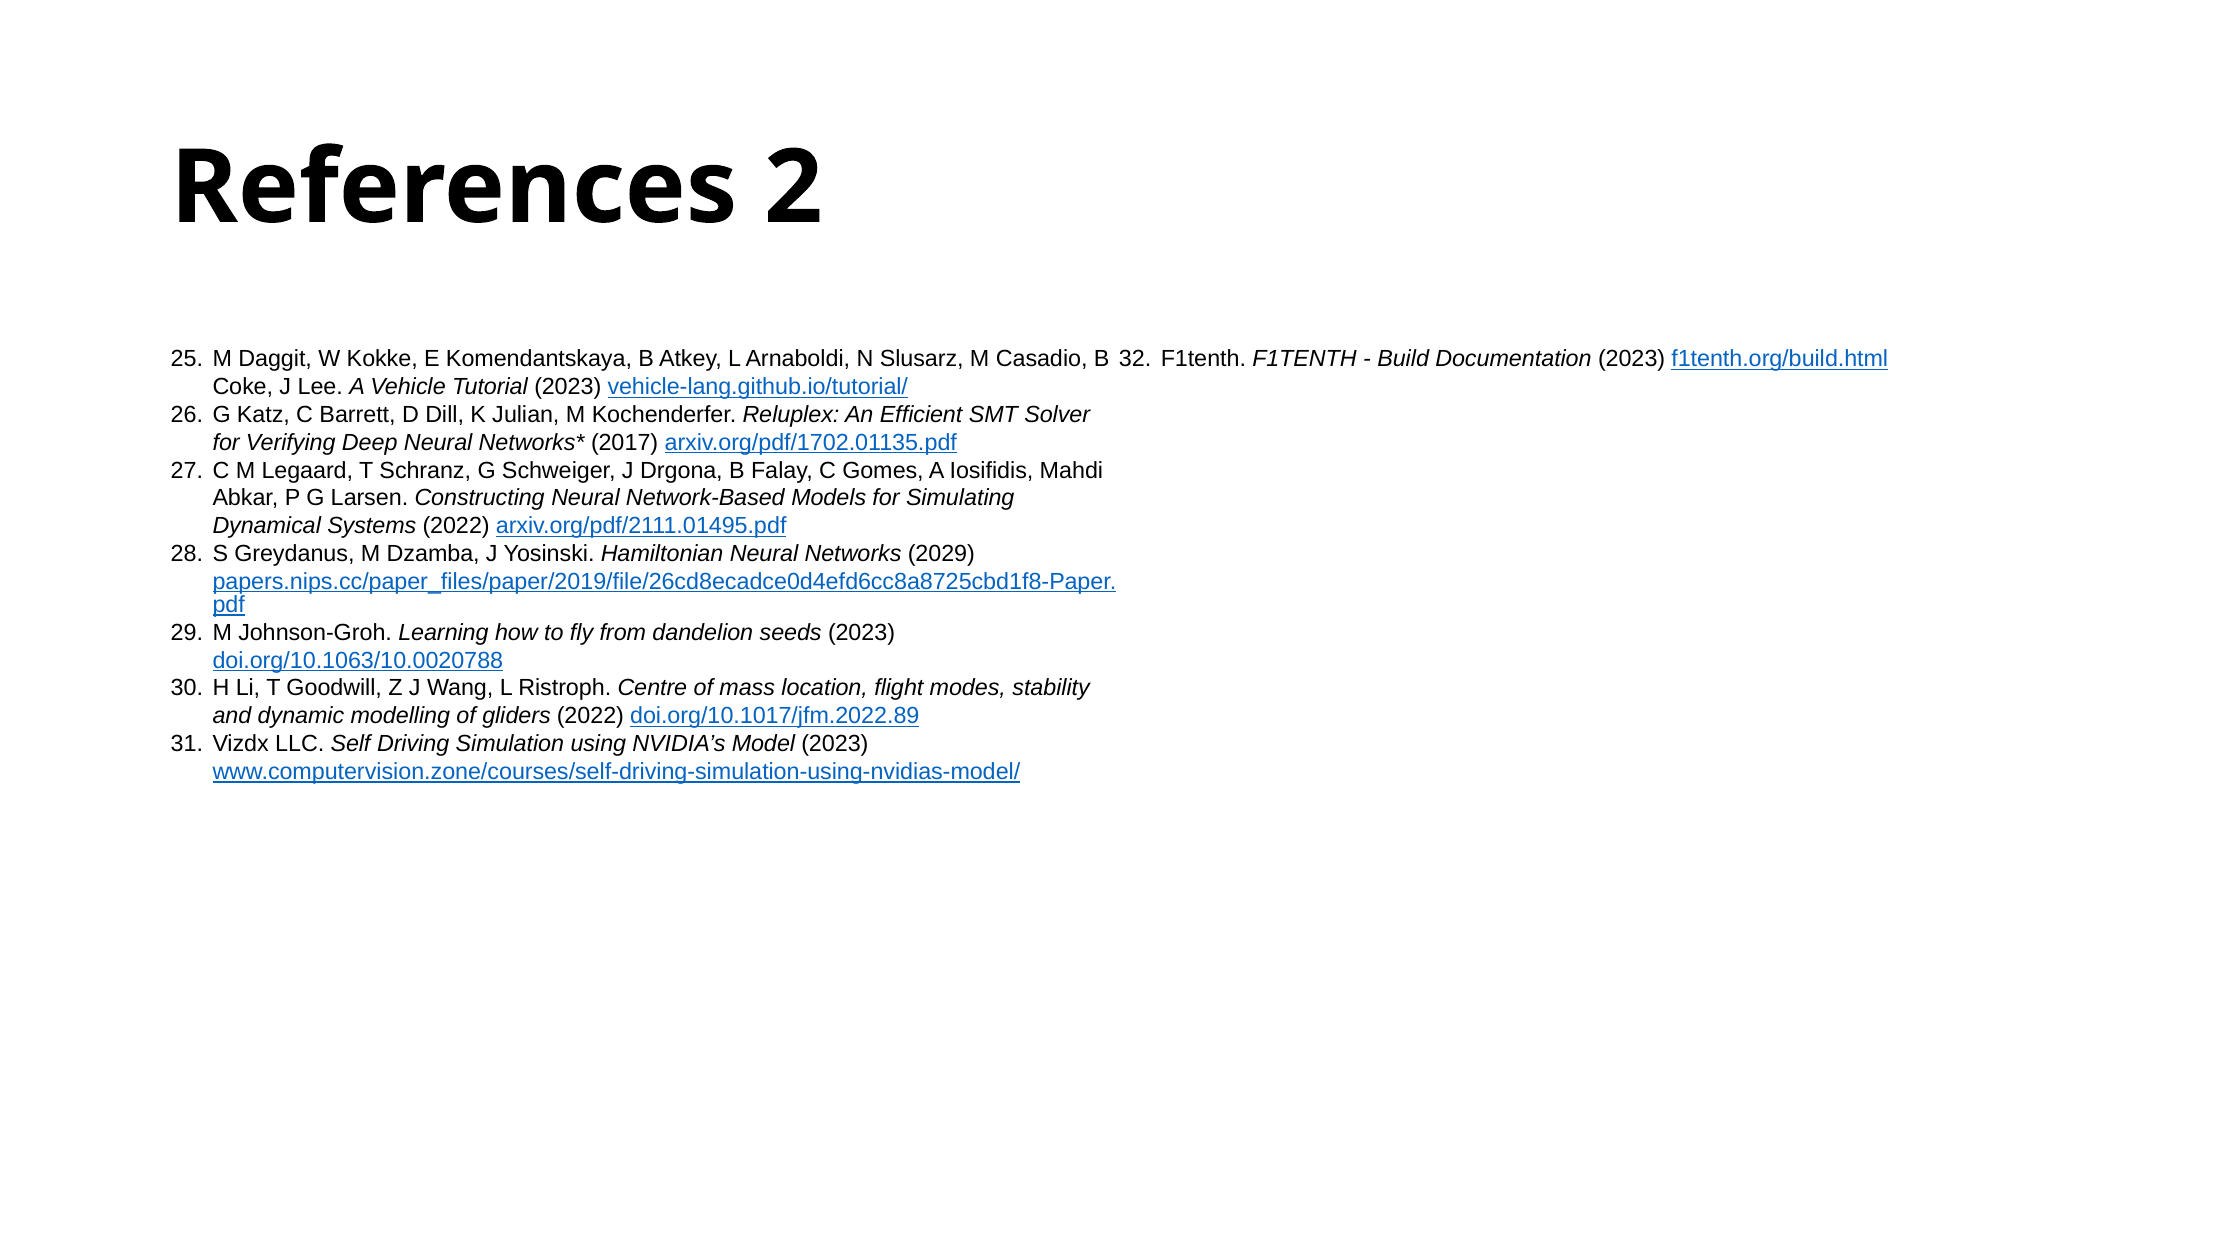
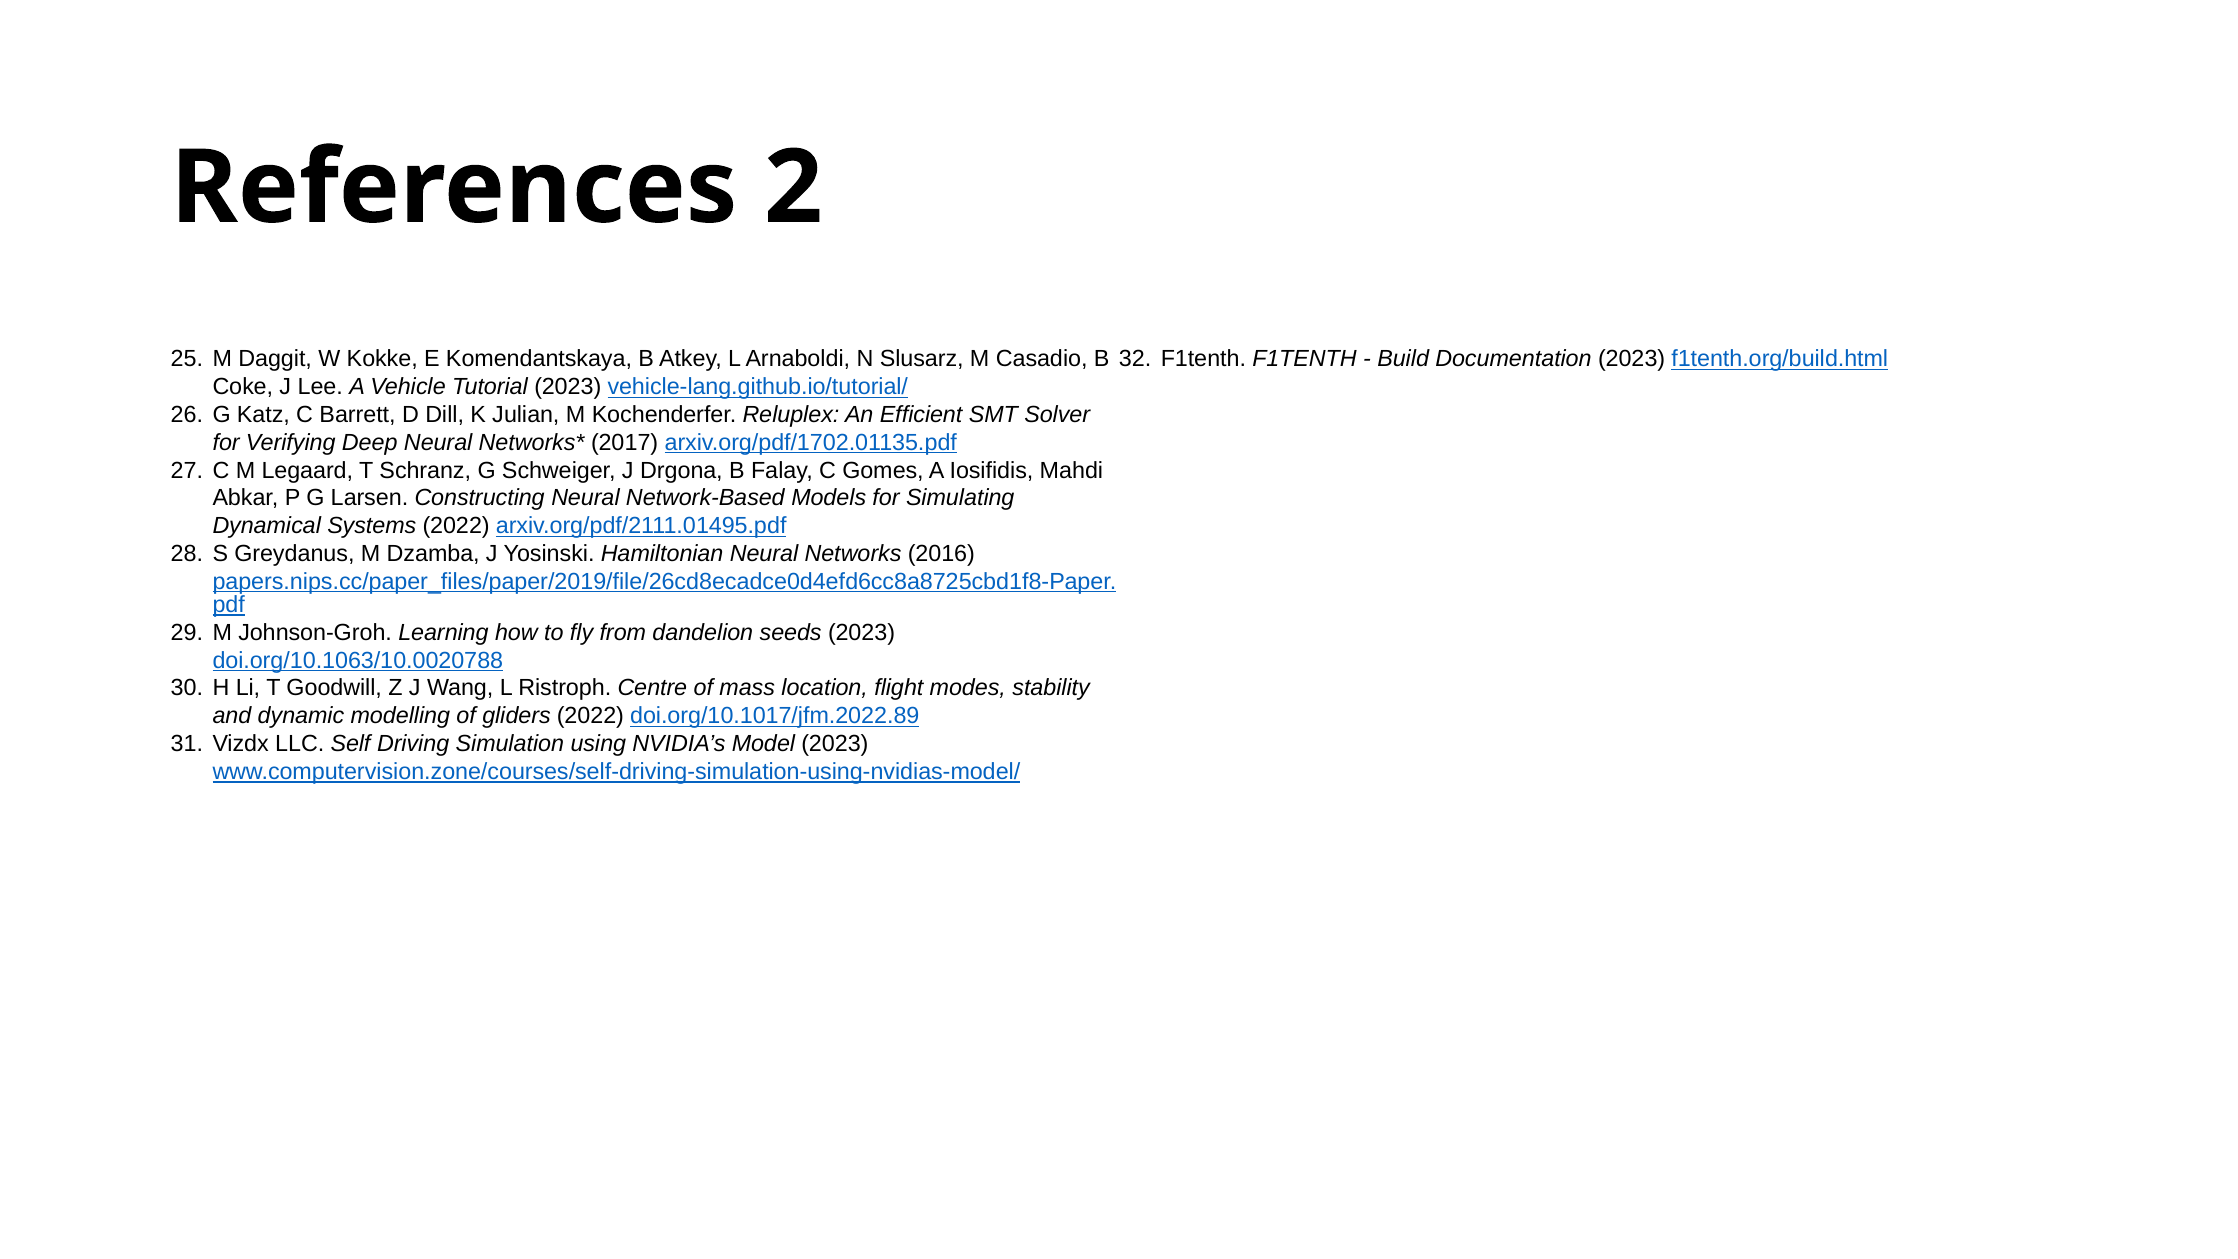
2029: 2029 -> 2016 (941, 554)
